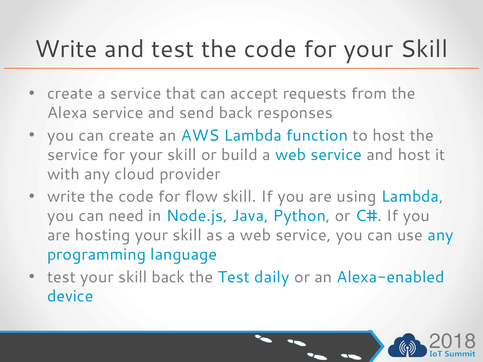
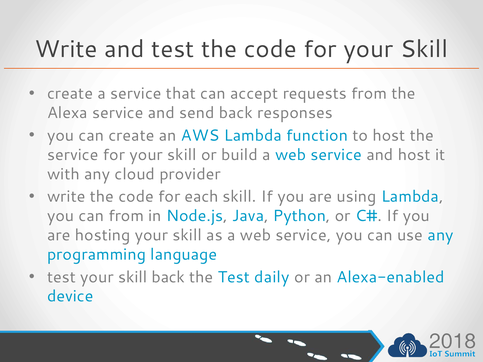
flow: flow -> each (202, 197)
can need: need -> from (126, 216)
